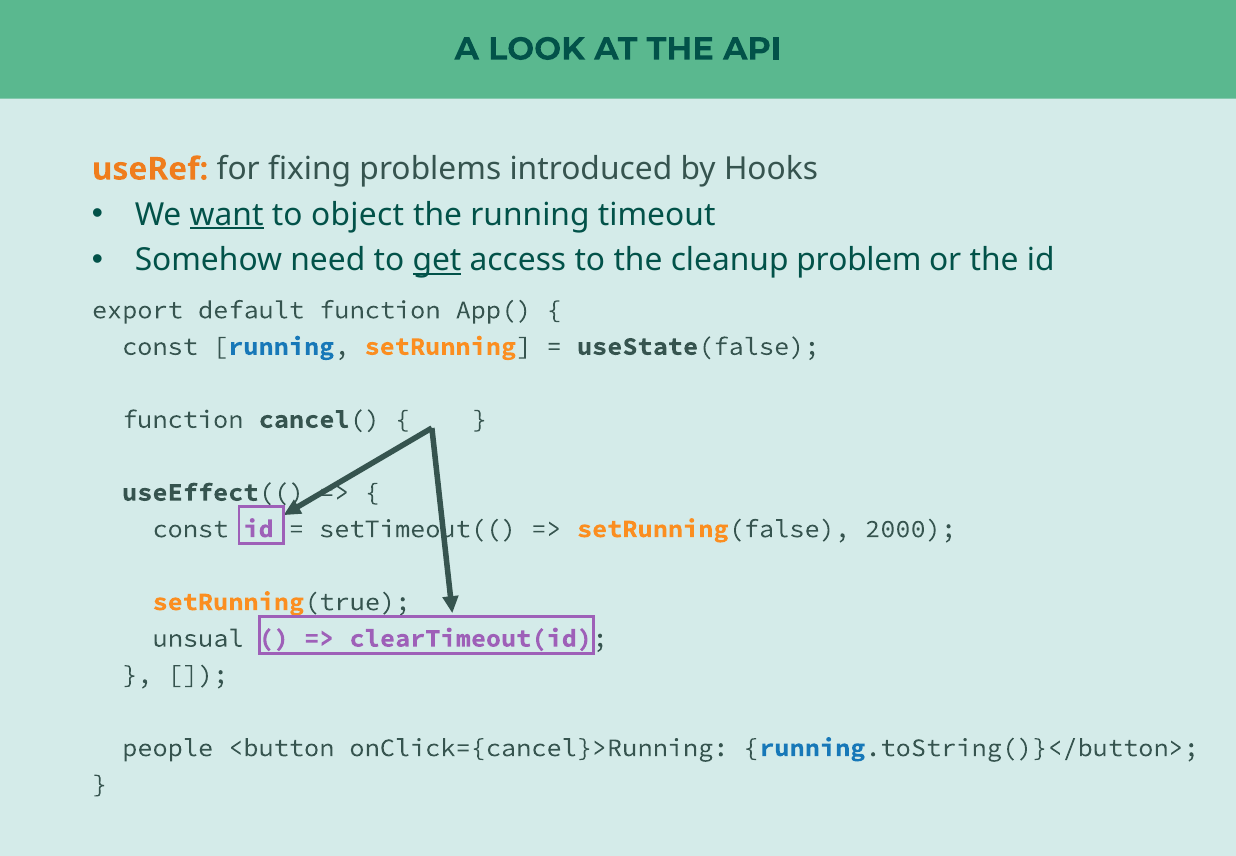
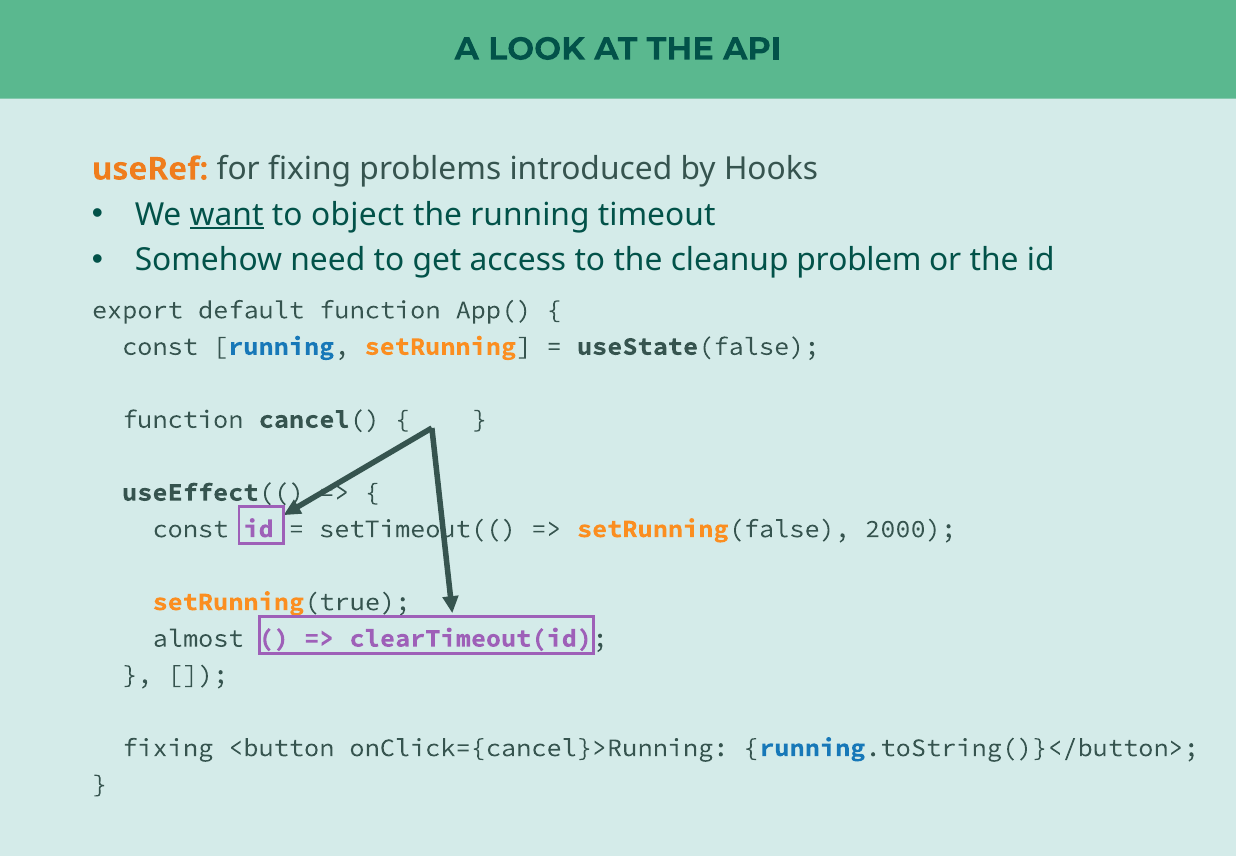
get underline: present -> none (437, 260)
unsual: unsual -> almost (198, 638)
people: people -> fixing (168, 748)
